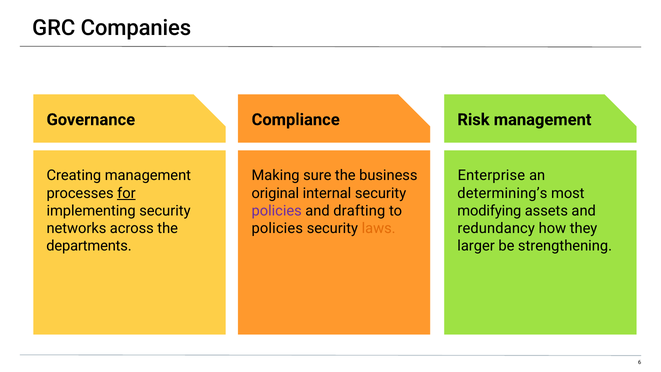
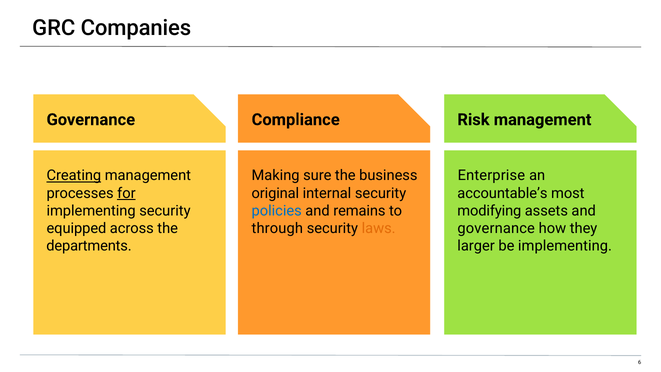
Creating underline: none -> present (74, 175)
determining’s: determining’s -> accountable’s (502, 193)
policies colour: purple -> blue (277, 211)
drafting: drafting -> remains (359, 211)
networks: networks -> equipped (76, 228)
policies: policies -> through (277, 228)
redundancy: redundancy -> governance (496, 228)
be strengthening: strengthening -> implementing (565, 246)
